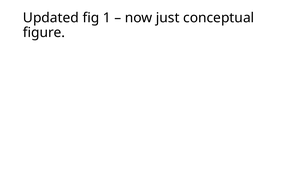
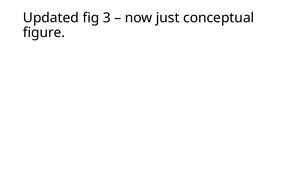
1: 1 -> 3 (107, 18)
